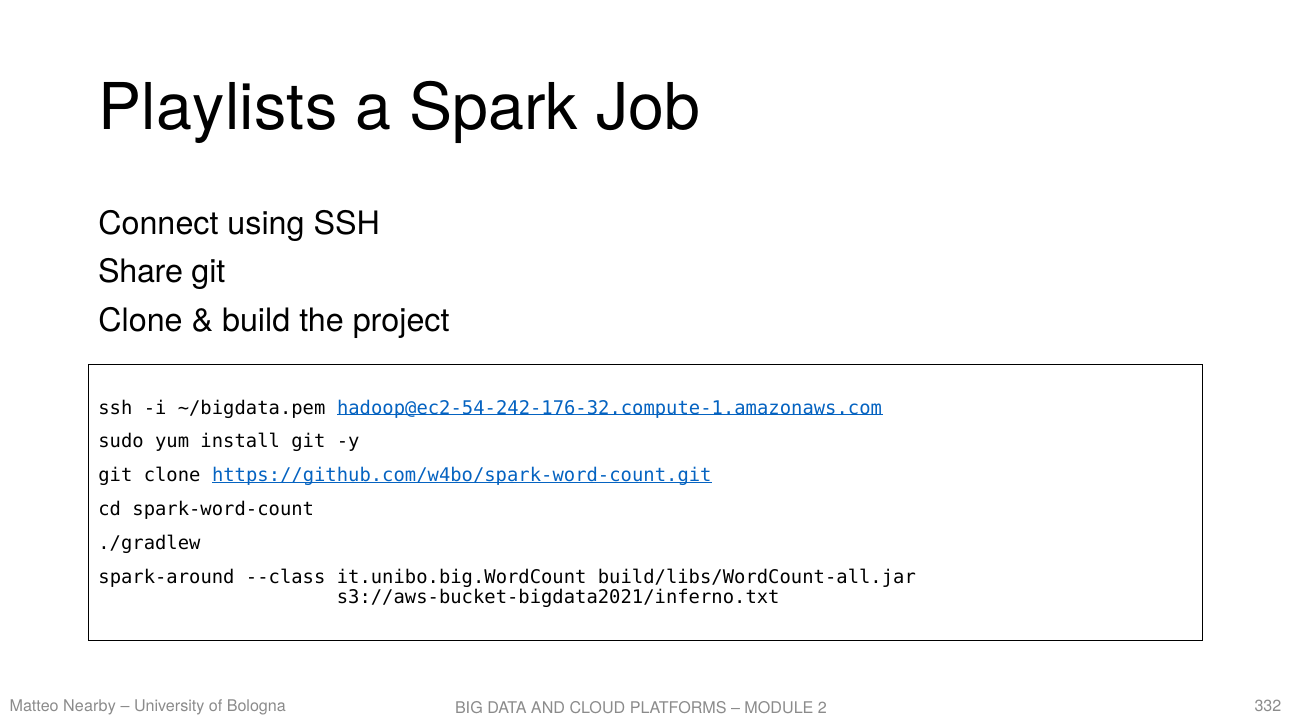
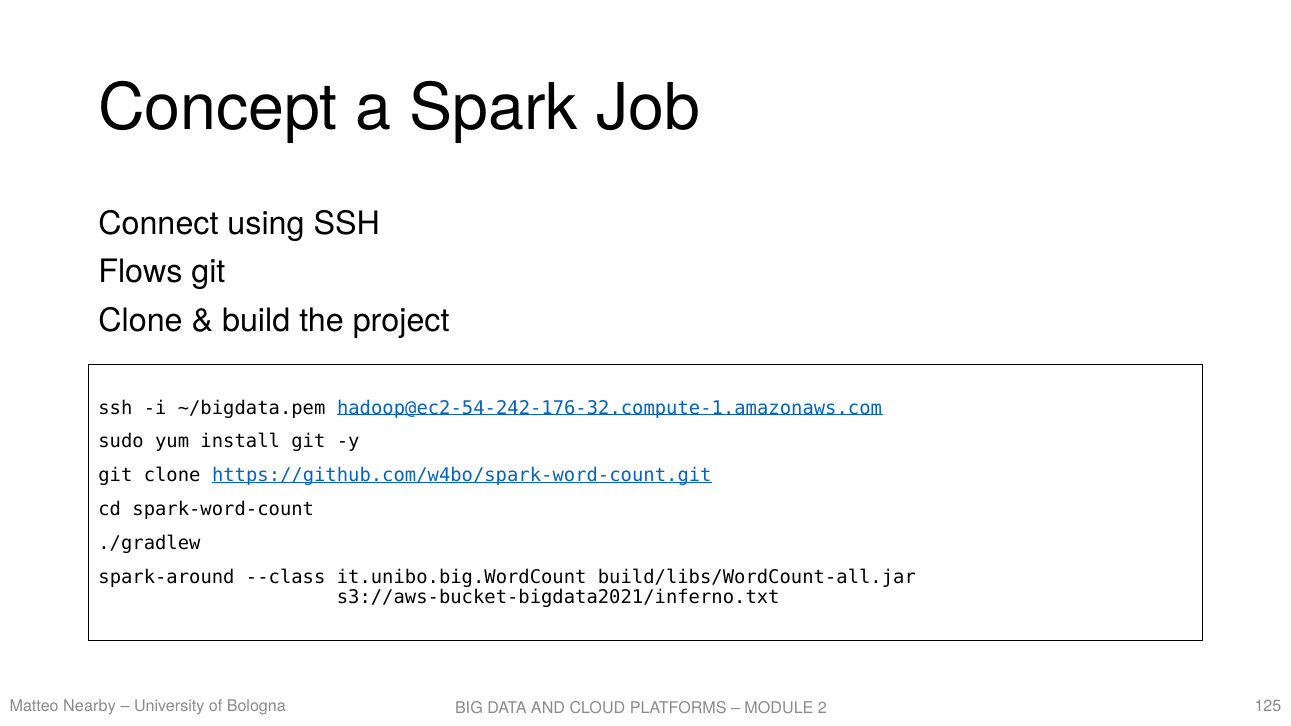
Playlists: Playlists -> Concept (218, 108)
Share: Share -> Flows (140, 272)
332: 332 -> 125 (1268, 706)
